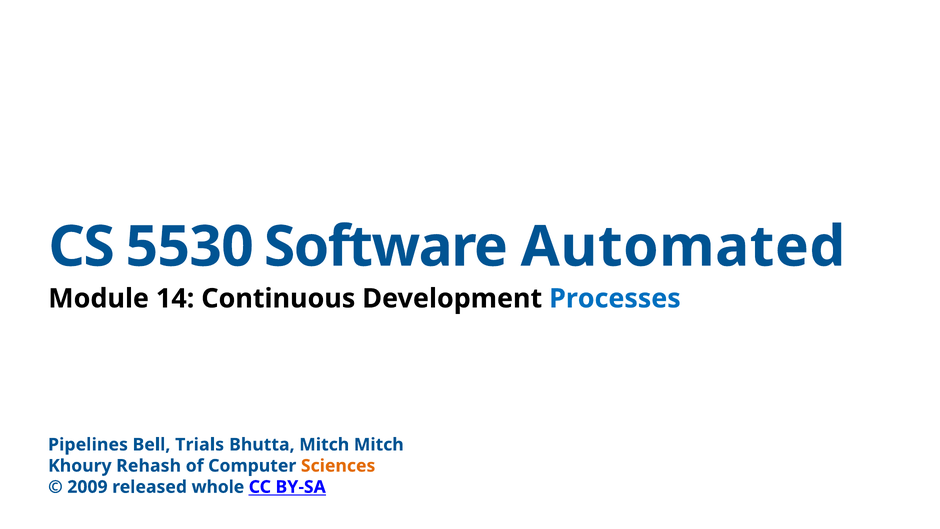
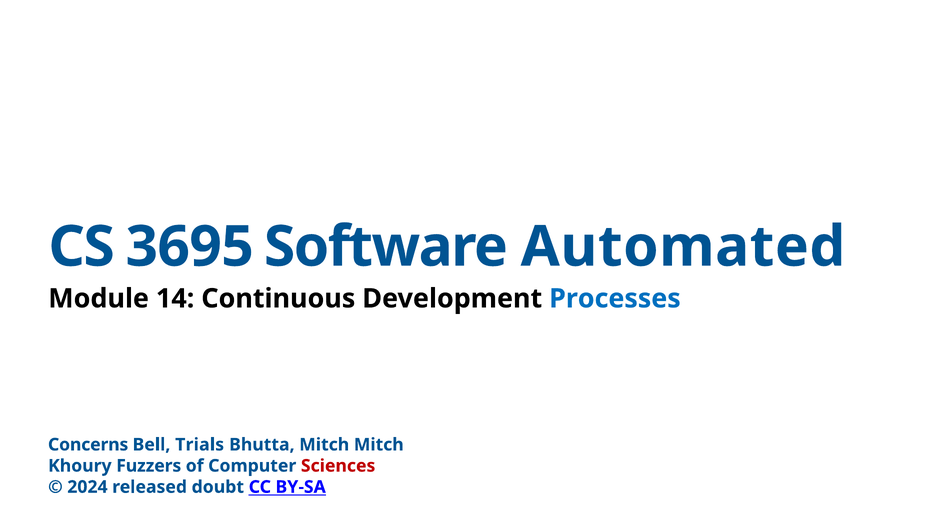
5530: 5530 -> 3695 (190, 247)
Pipelines: Pipelines -> Concerns (88, 444)
Rehash: Rehash -> Fuzzers (149, 466)
Sciences colour: orange -> red (338, 466)
2009: 2009 -> 2024 (87, 487)
whole: whole -> doubt (218, 487)
